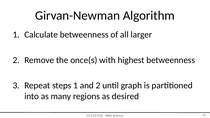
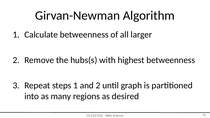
once(s: once(s -> hubs(s (84, 60)
